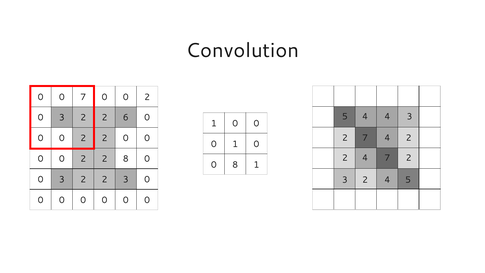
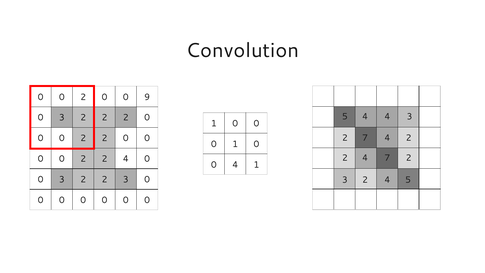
7: 7 -> 2 (83, 97)
2: 2 -> 9 (147, 97)
2 2 6: 6 -> 2 (126, 118)
0 2 2 8: 8 -> 4 (126, 159)
0 8: 8 -> 4 (235, 165)
